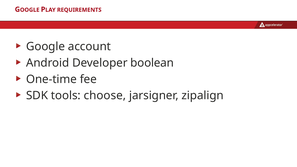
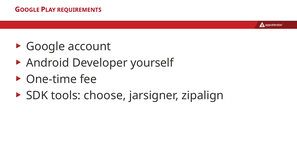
boolean: boolean -> yourself (152, 63)
